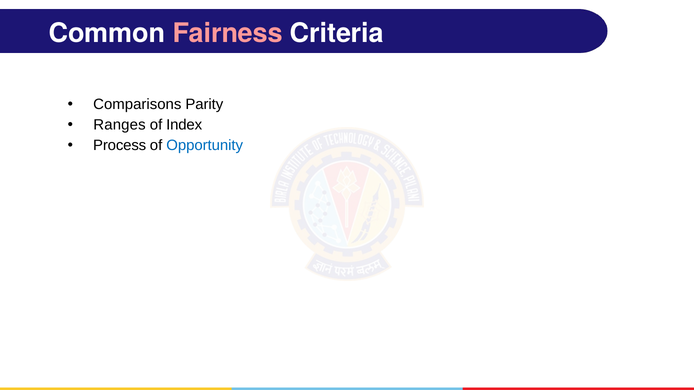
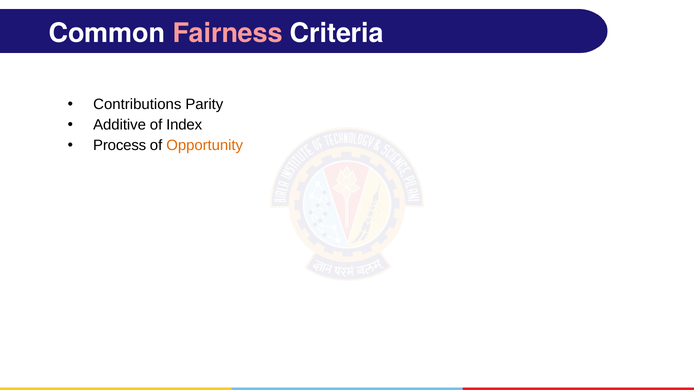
Comparisons: Comparisons -> Contributions (137, 105)
Ranges: Ranges -> Additive (120, 125)
Opportunity colour: blue -> orange (205, 146)
